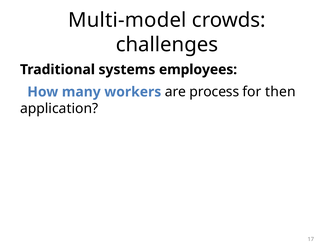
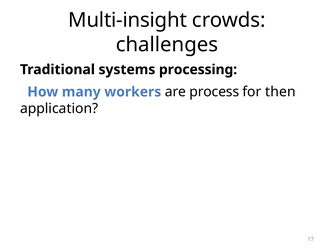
Multi-model: Multi-model -> Multi-insight (128, 20)
employees: employees -> processing (198, 69)
